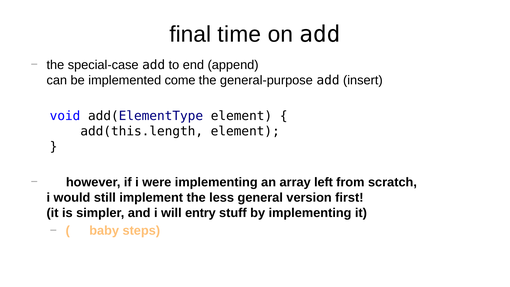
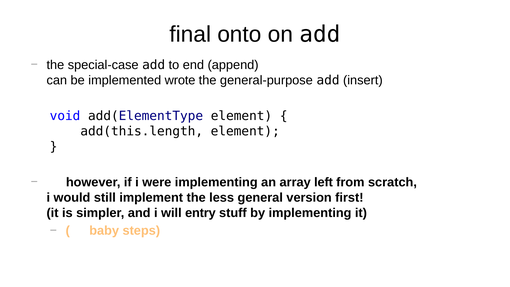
time: time -> onto (239, 34)
come: come -> wrote (180, 80)
